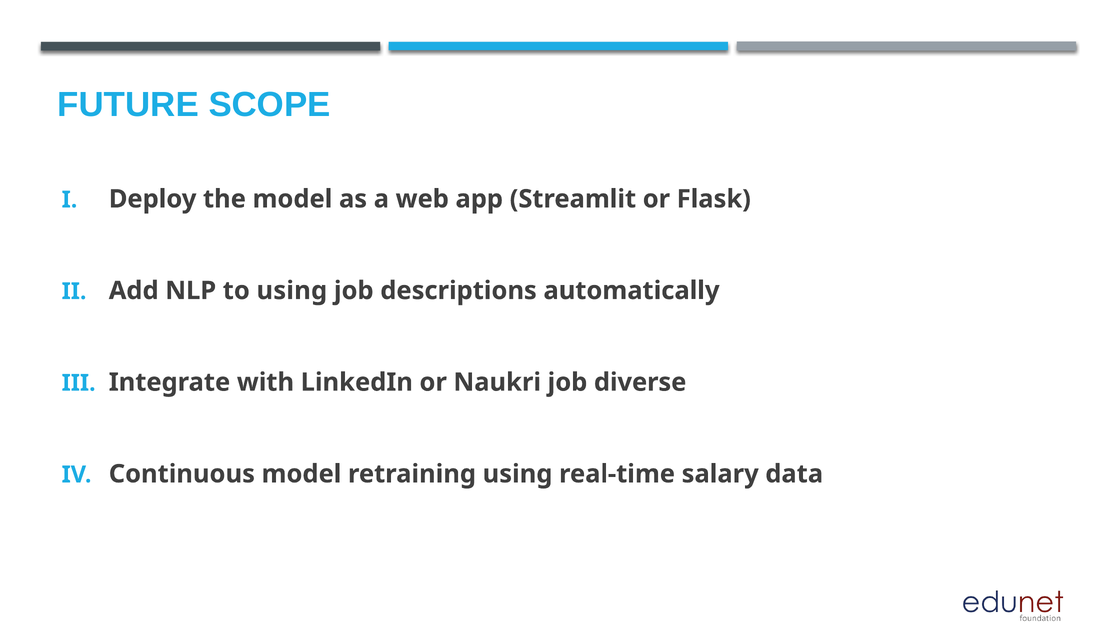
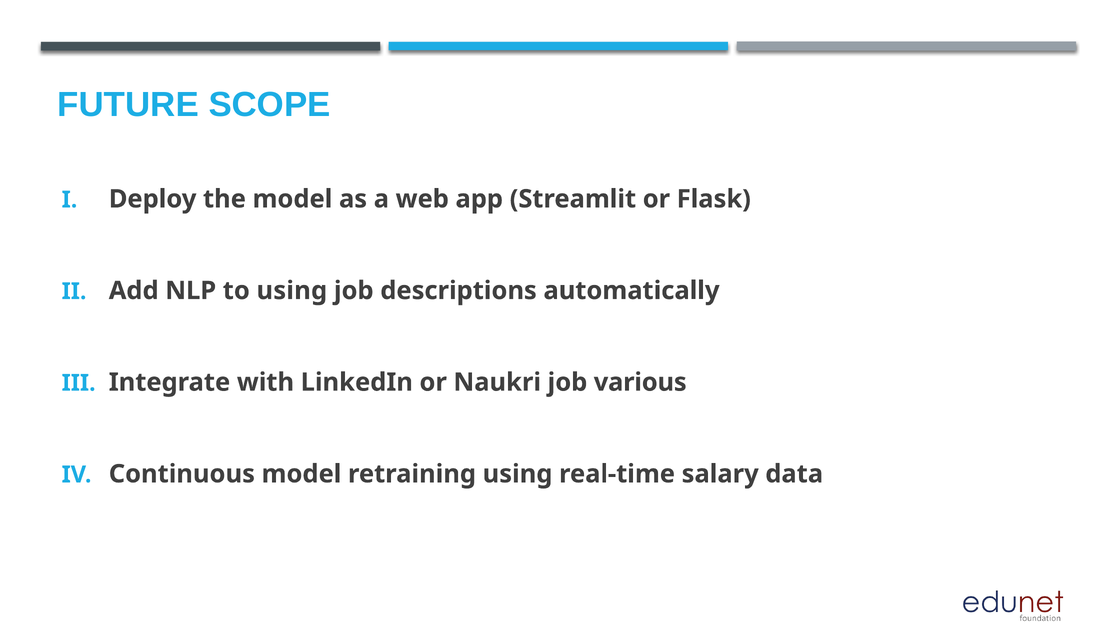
diverse: diverse -> various (640, 382)
